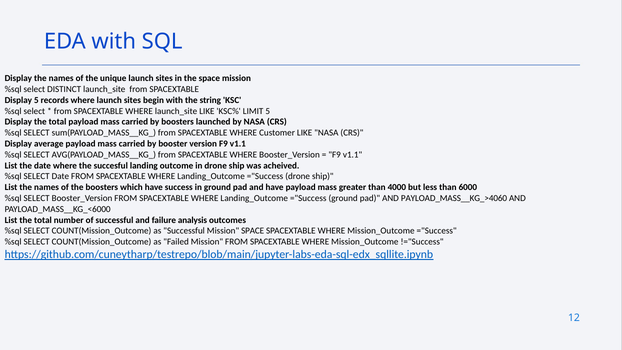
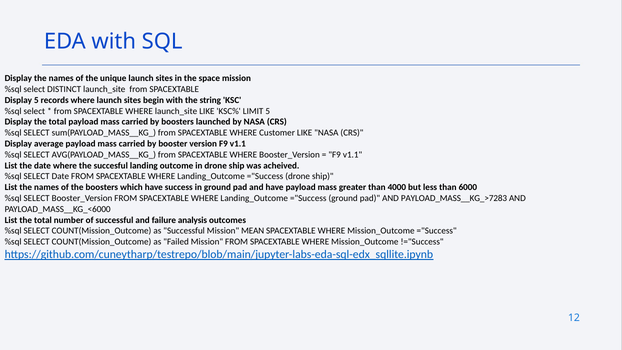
PAYLOAD_MASS__KG_>4060: PAYLOAD_MASS__KG_>4060 -> PAYLOAD_MASS__KG_>7283 (454, 198)
Mission SPACE: SPACE -> MEAN (253, 231)
